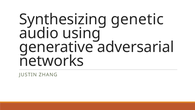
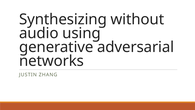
genetic: genetic -> without (137, 19)
